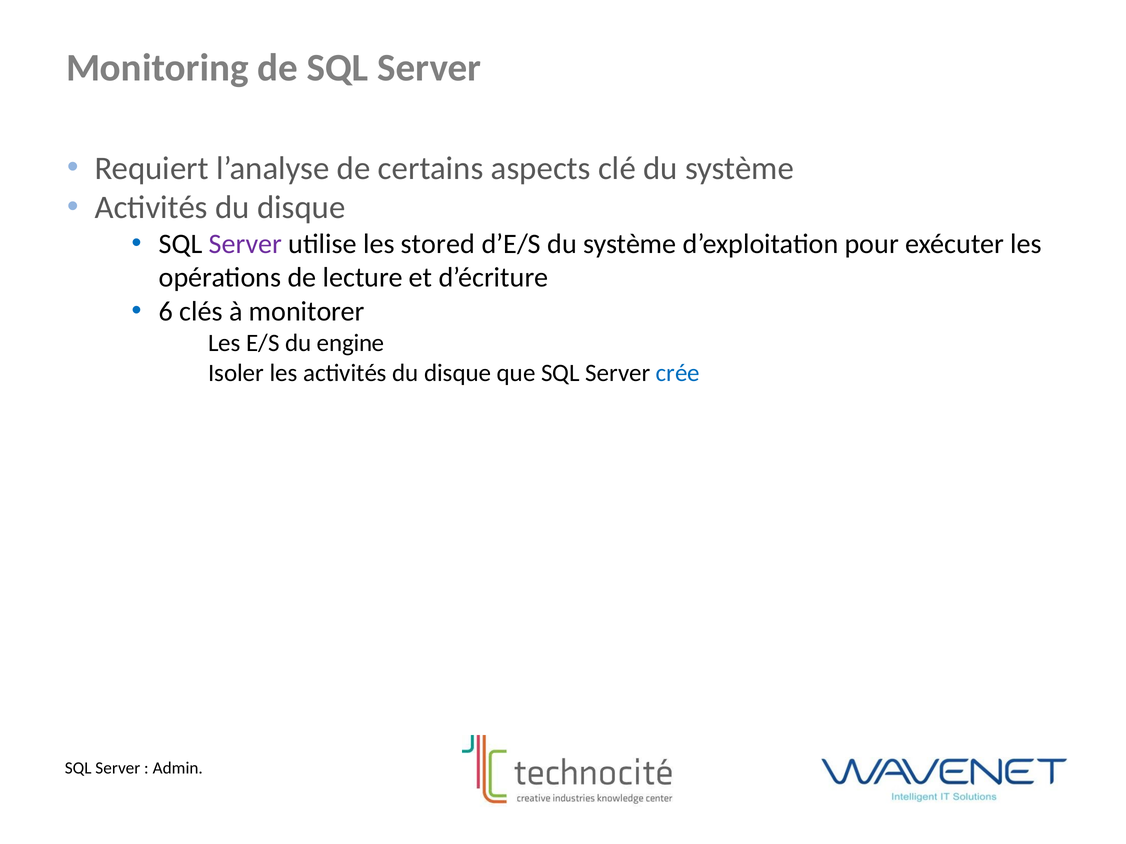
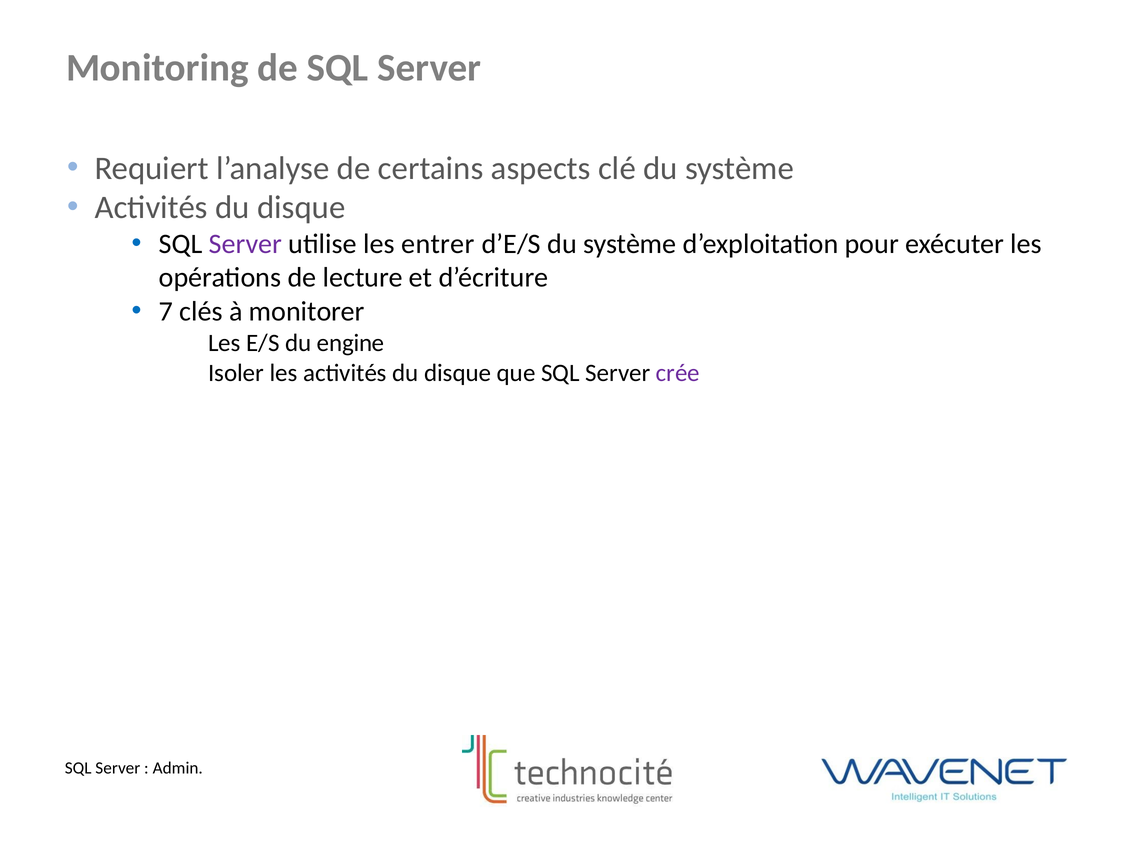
stored: stored -> entrer (438, 244)
6: 6 -> 7 (166, 312)
crée colour: blue -> purple (678, 373)
